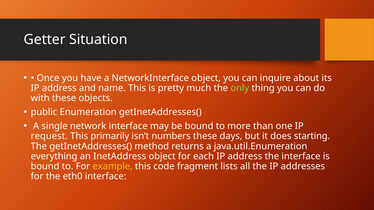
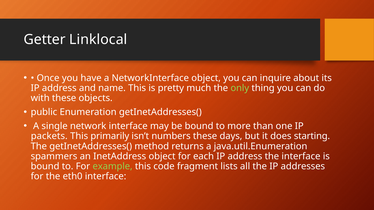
Situation: Situation -> Linklocal (98, 40)
request: request -> packets (49, 136)
everything: everything -> spammers (54, 157)
example colour: yellow -> light green (113, 167)
